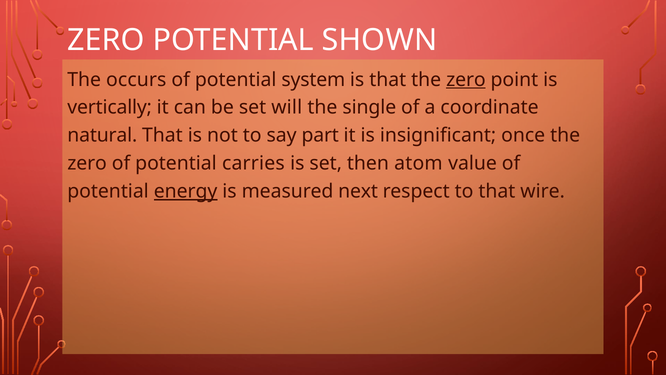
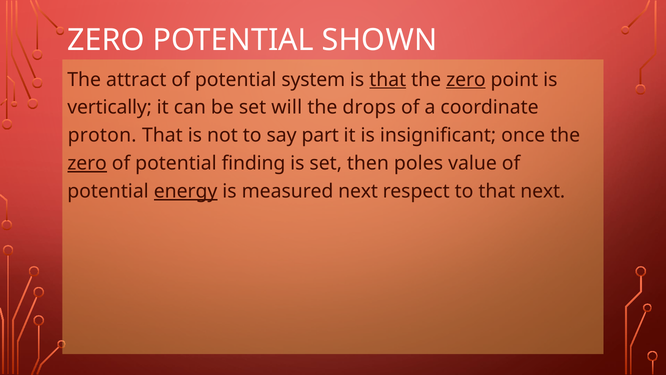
occurs: occurs -> attract (136, 80)
that underline: none -> present (388, 80)
single: single -> drops (369, 107)
natural: natural -> proton (102, 135)
zero underline: none -> present (87, 163)
carries: carries -> finding (254, 163)
atom: atom -> poles (419, 163)
that wire: wire -> next (543, 191)
